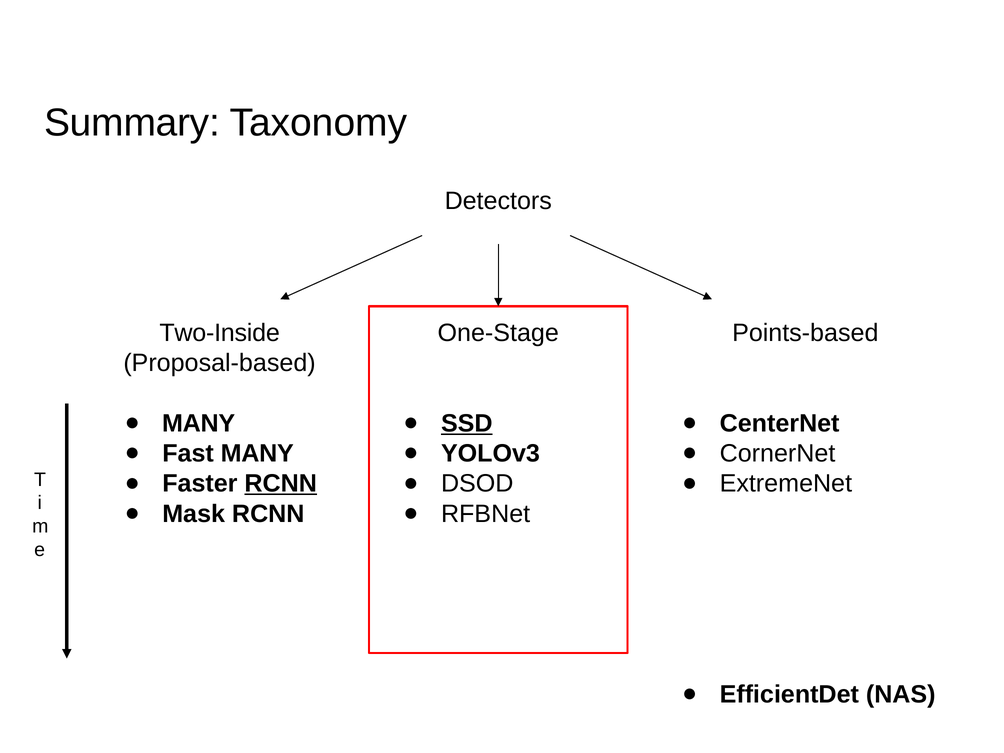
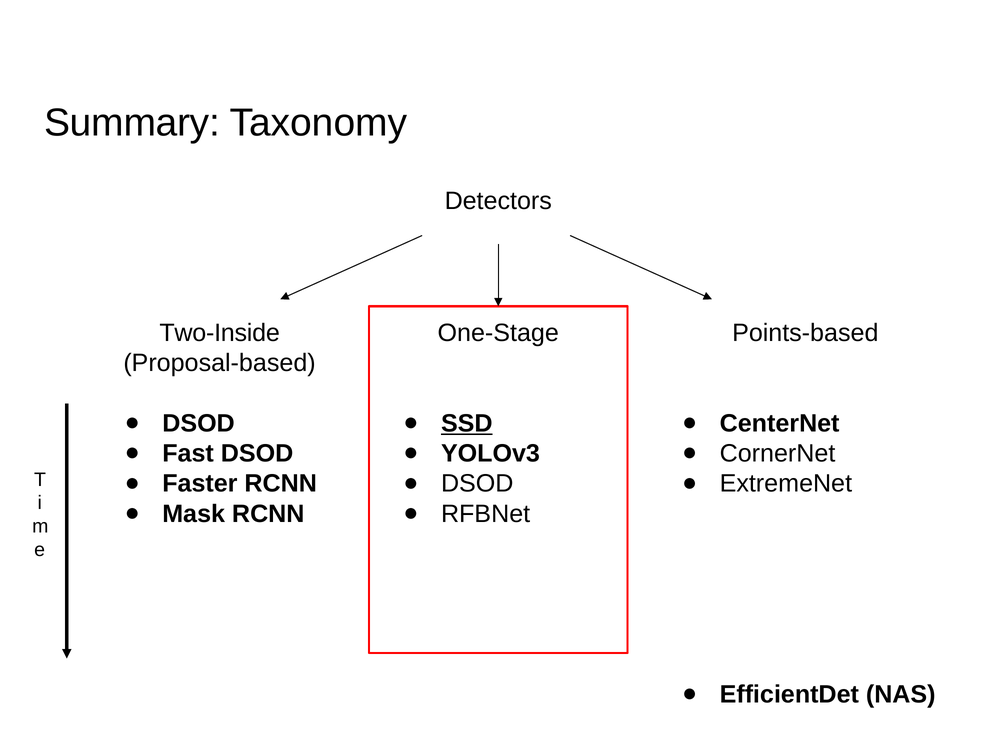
MANY: MANY -> DSOD (199, 423)
Fast MANY: MANY -> DSOD (257, 454)
RCNN underline: present -> none (281, 484)
